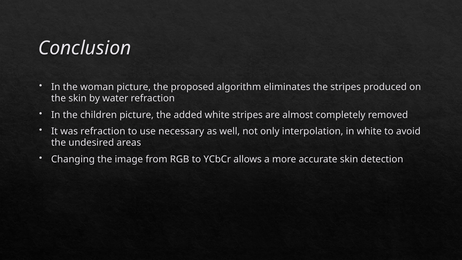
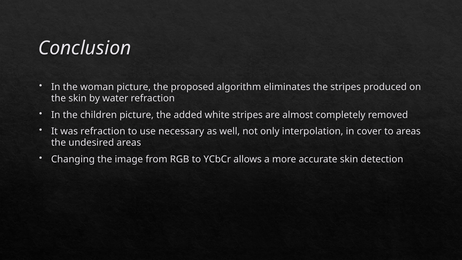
in white: white -> cover (369, 131)
to avoid: avoid -> areas (408, 131)
